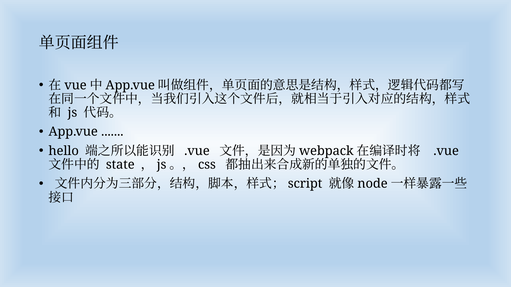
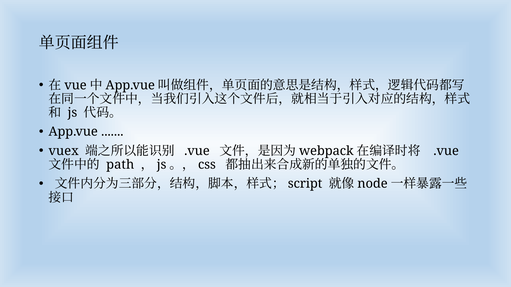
hello: hello -> vuex (64, 151)
state: state -> path (120, 165)
